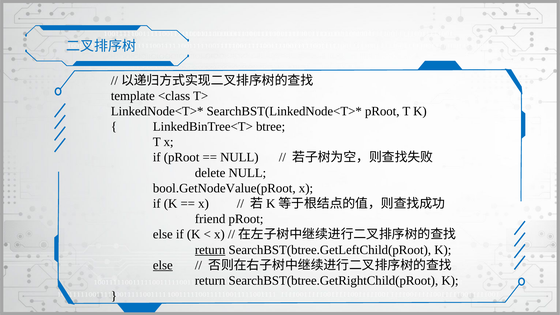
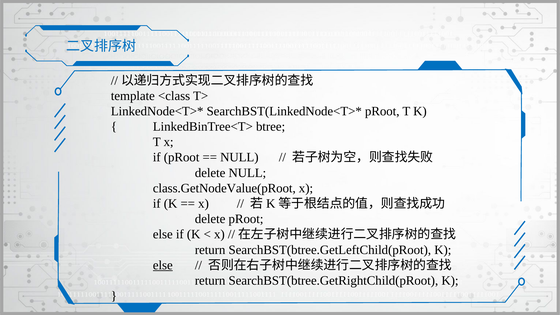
bool.GetNodeValue(pRoot: bool.GetNodeValue(pRoot -> class.GetNodeValue(pRoot (224, 188)
friend: friend -> delete (210, 219)
return underline: present -> none (210, 250)
